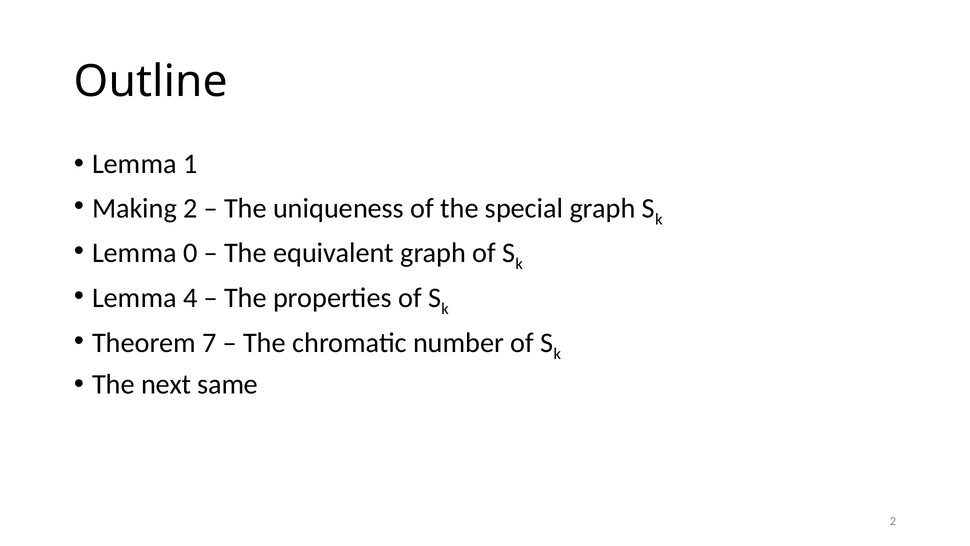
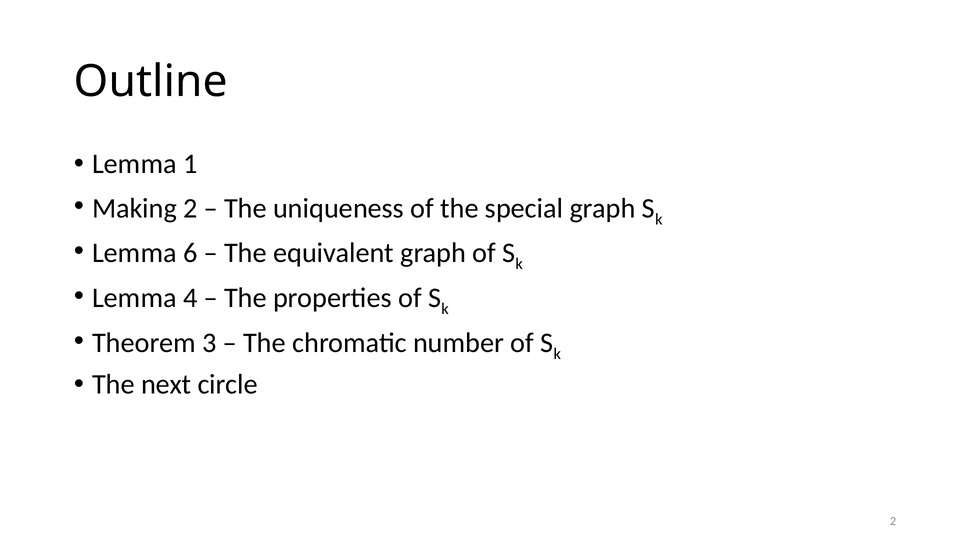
0: 0 -> 6 (190, 253)
7: 7 -> 3 (209, 343)
same: same -> circle (228, 384)
